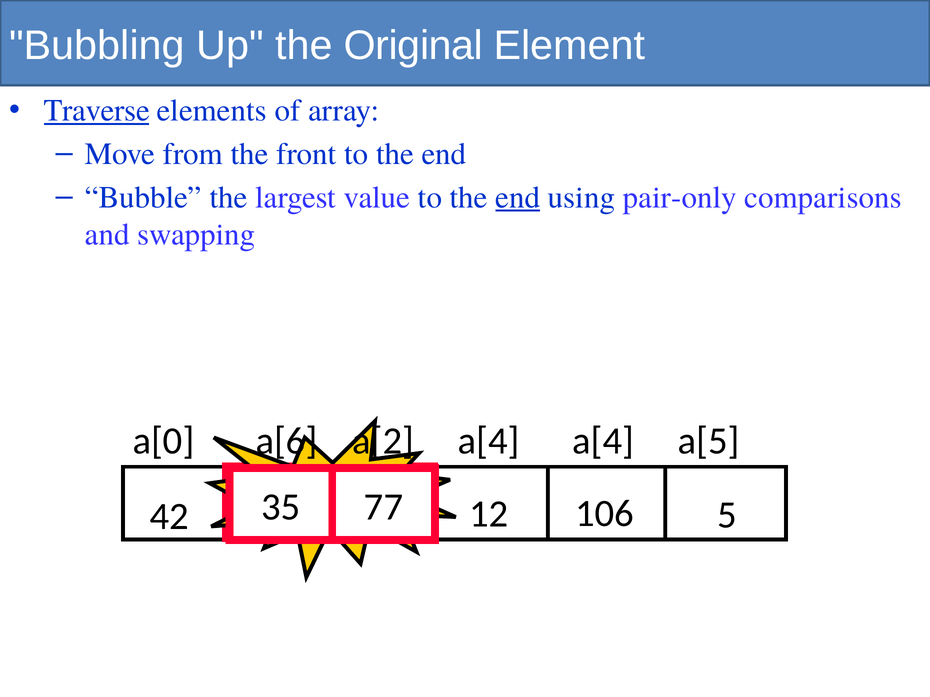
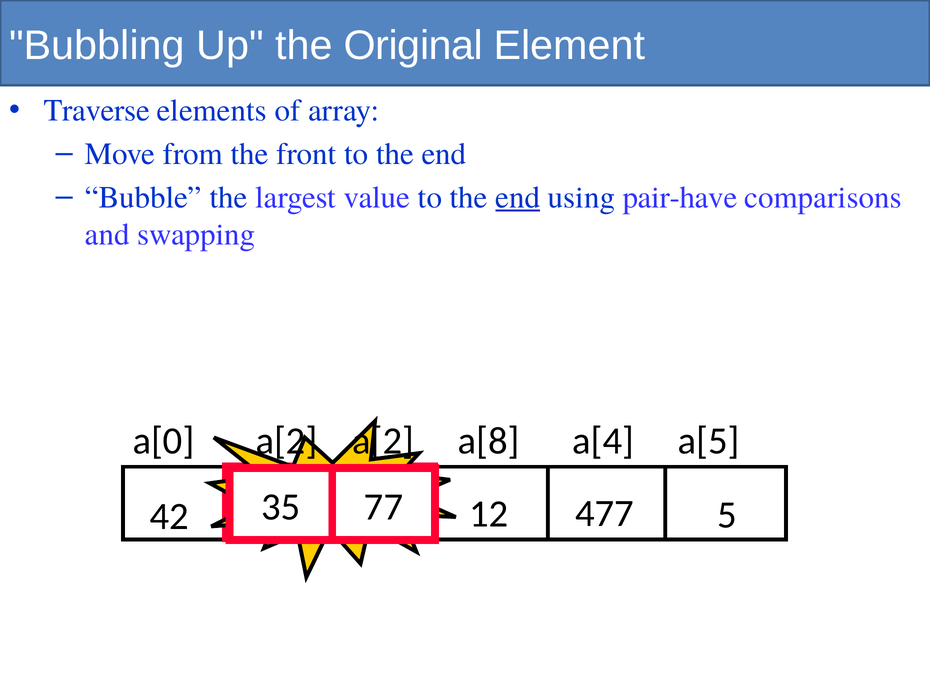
Traverse underline: present -> none (97, 111)
pair-only: pair-only -> pair-have (680, 197)
a[0 a[6: a[6 -> a[2 (286, 441)
a[2 a[4: a[4 -> a[8 (489, 441)
106: 106 -> 477 (605, 514)
